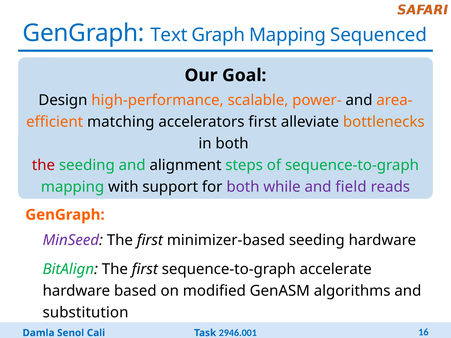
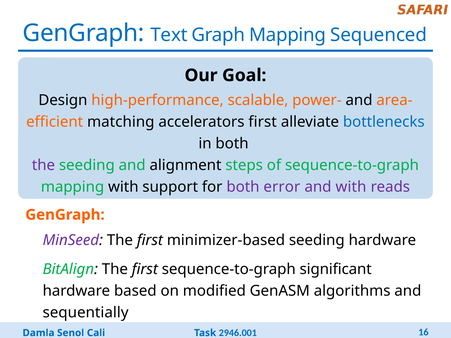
bottlenecks colour: orange -> blue (384, 122)
the colour: red -> purple (43, 165)
while: while -> error (282, 187)
and field: field -> with (351, 187)
accelerate: accelerate -> significant (336, 269)
substitution: substitution -> sequentially (86, 313)
